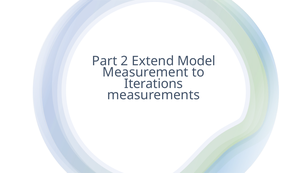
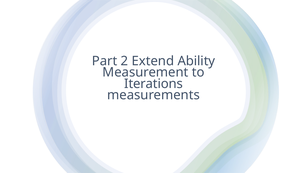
Model: Model -> Ability (196, 61)
